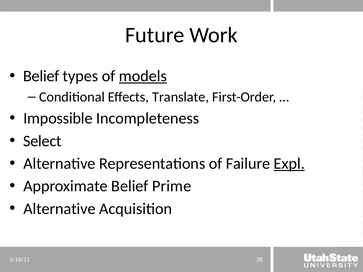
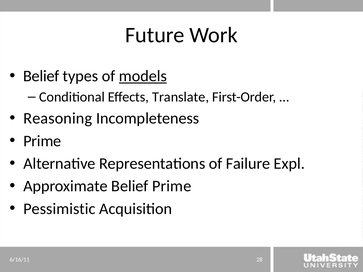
Impossible: Impossible -> Reasoning (58, 119)
Select: Select -> Prime (42, 141)
Expl underline: present -> none (289, 164)
Alternative: Alternative -> Pessimistic (59, 209)
